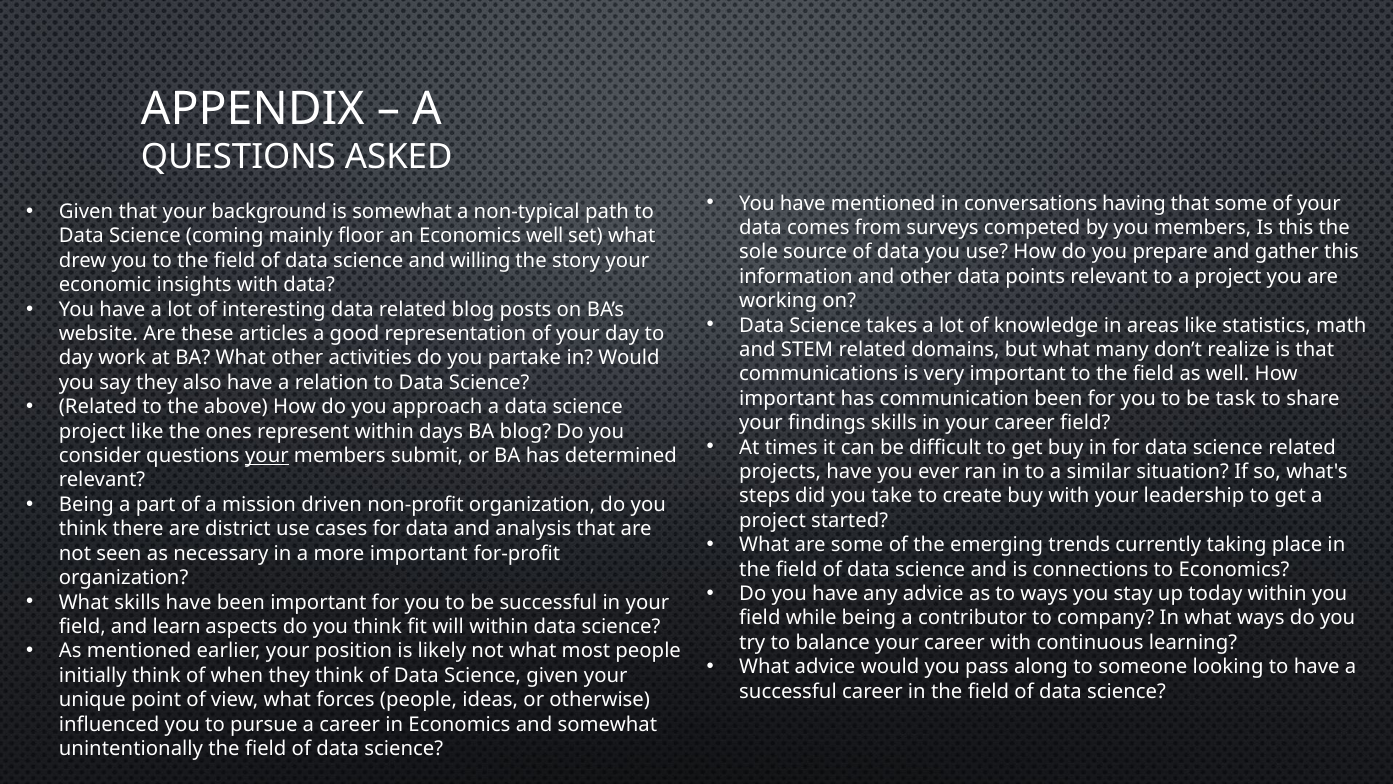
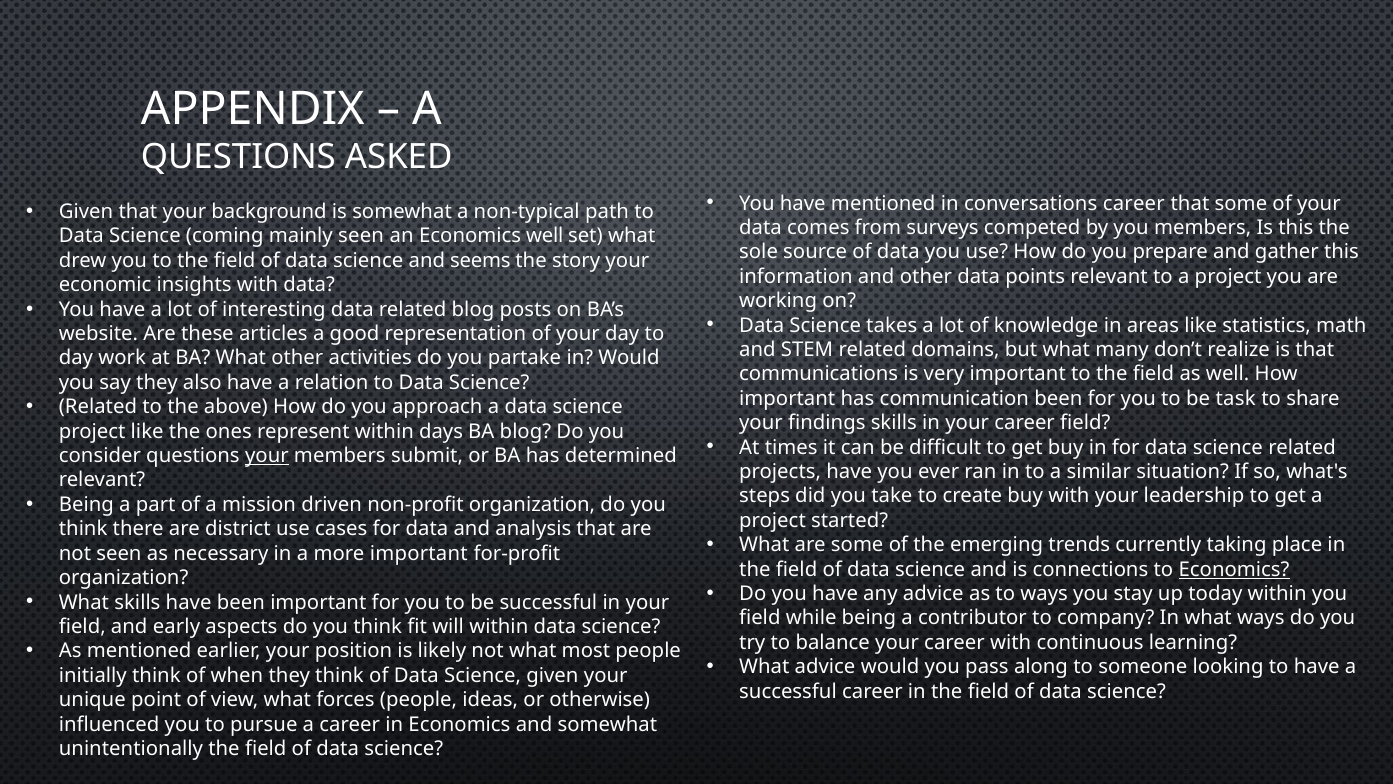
conversations having: having -> career (1134, 203)
mainly floor: floor -> seen (361, 236)
willing: willing -> seems (480, 260)
Economics underline: none -> present (1234, 569)
learn: learn -> early (176, 626)
